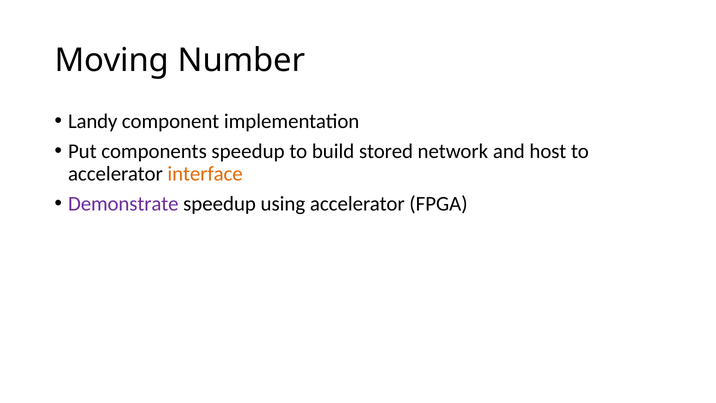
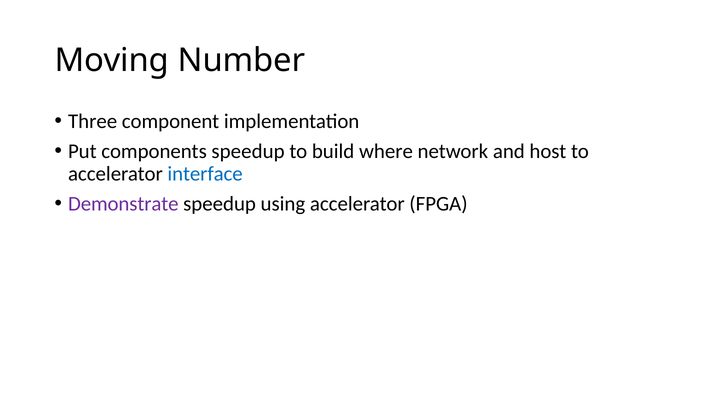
Landy: Landy -> Three (93, 121)
stored: stored -> where (386, 151)
interface colour: orange -> blue (205, 174)
